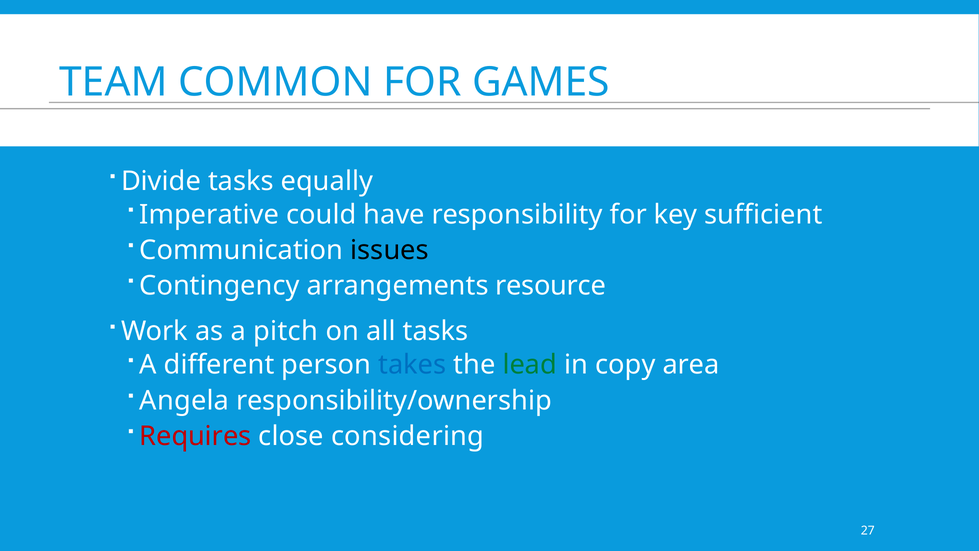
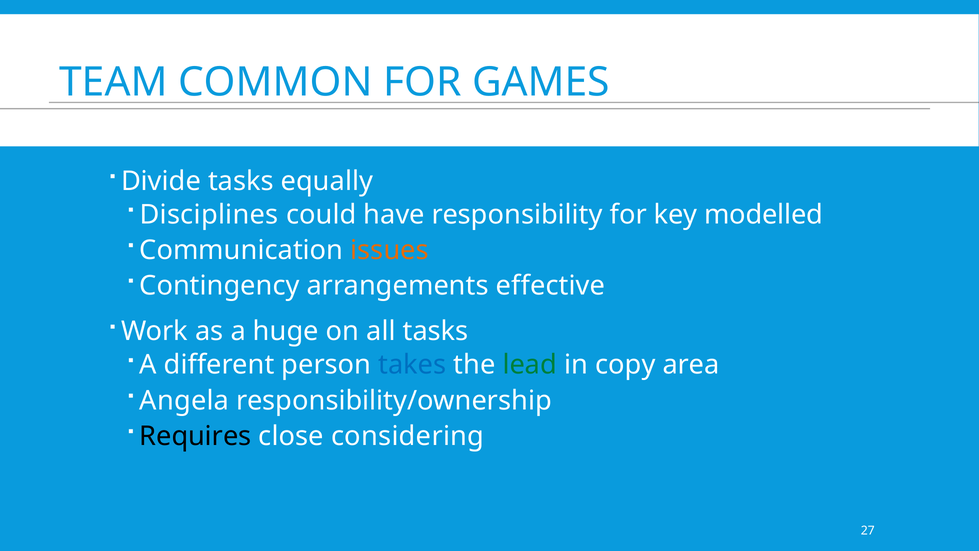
Imperative: Imperative -> Disciplines (209, 214)
sufficient: sufficient -> modelled (764, 214)
issues colour: black -> orange (390, 250)
resource: resource -> effective (550, 286)
pitch: pitch -> huge (286, 331)
Requires colour: red -> black (195, 436)
